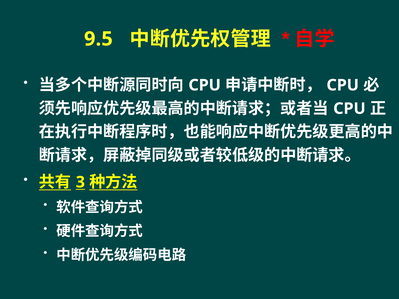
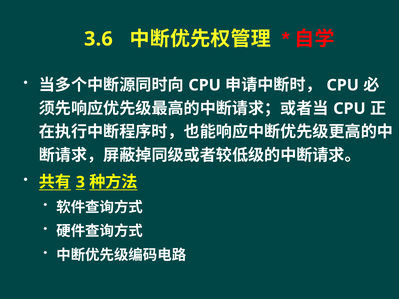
9.5: 9.5 -> 3.6 (98, 39)
